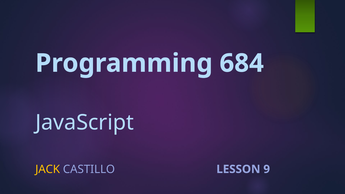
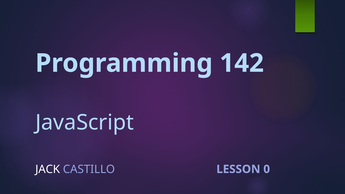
684: 684 -> 142 (242, 63)
JACK colour: yellow -> white (48, 169)
9: 9 -> 0 (267, 169)
